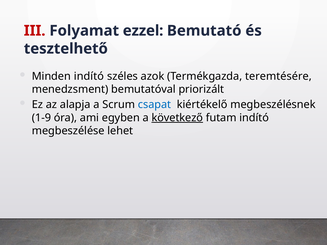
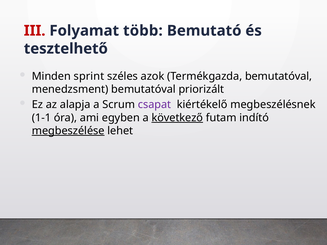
ezzel: ezzel -> több (143, 31)
Minden indító: indító -> sprint (89, 76)
Termékgazda teremtésére: teremtésére -> bemutatóval (279, 76)
csapat colour: blue -> purple (155, 105)
1-9: 1-9 -> 1-1 (41, 118)
megbeszélése underline: none -> present (68, 131)
